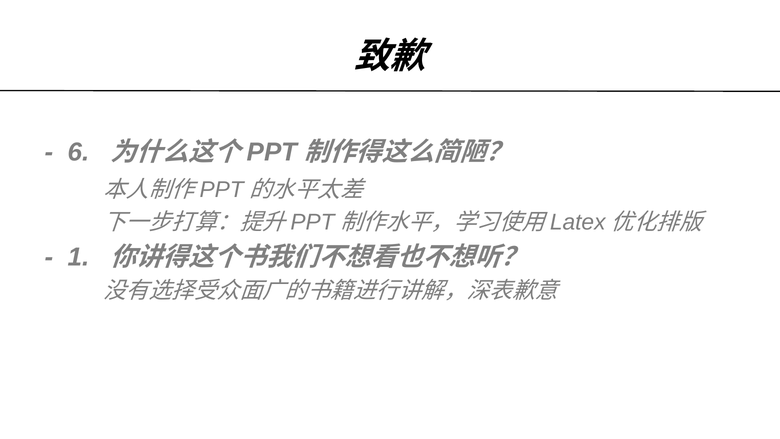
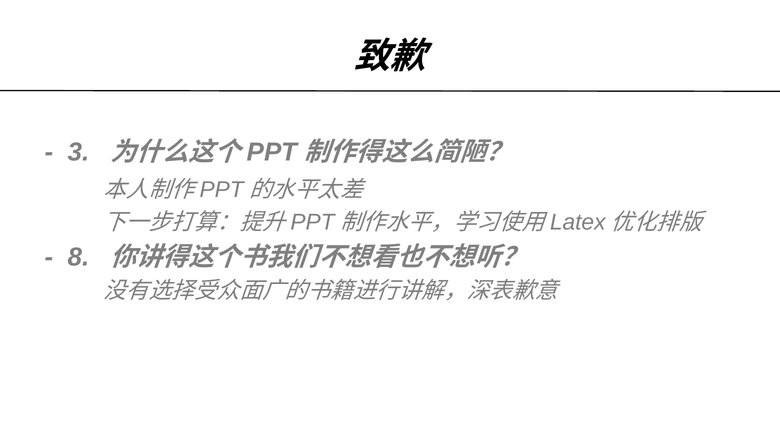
6: 6 -> 3 (79, 152)
1: 1 -> 8 (79, 257)
